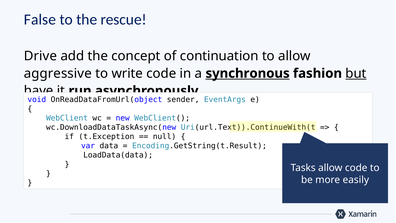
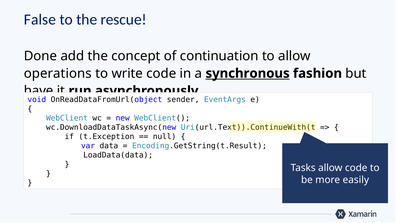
Drive: Drive -> Done (40, 56)
aggressive: aggressive -> operations (58, 73)
but underline: present -> none (356, 73)
